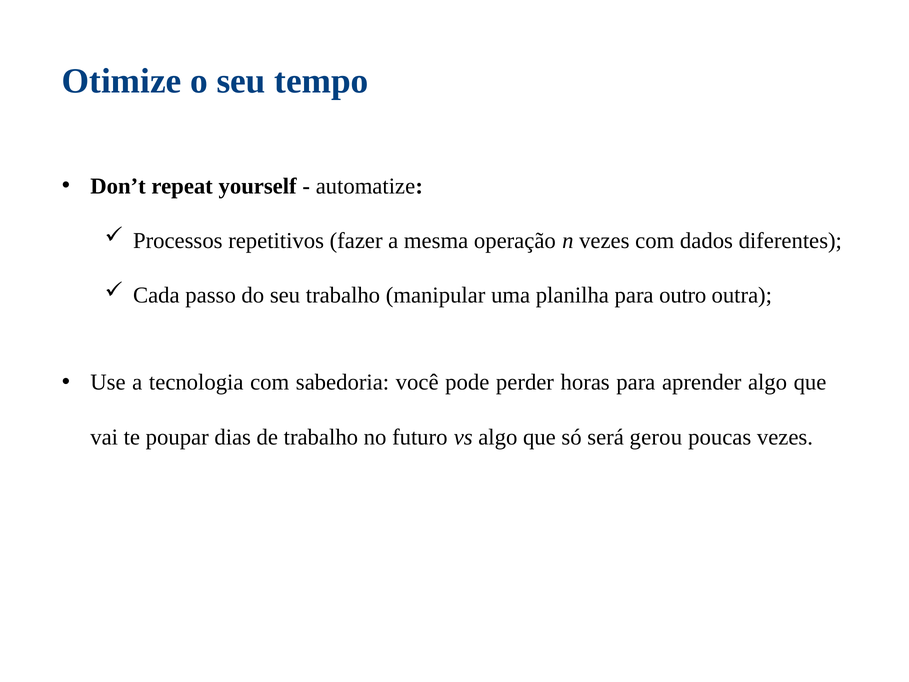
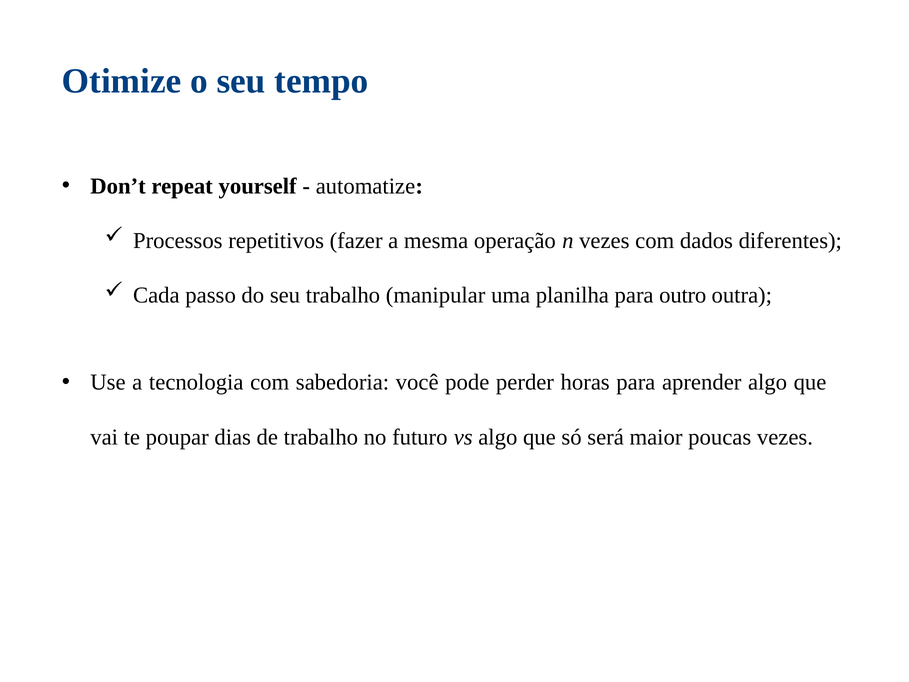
gerou: gerou -> maior (656, 437)
